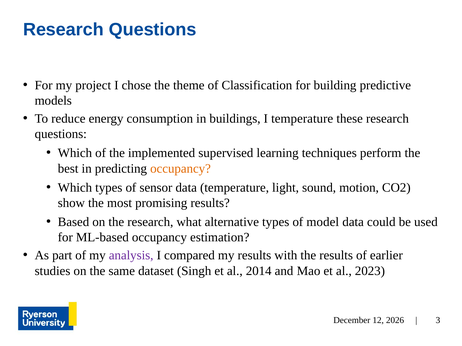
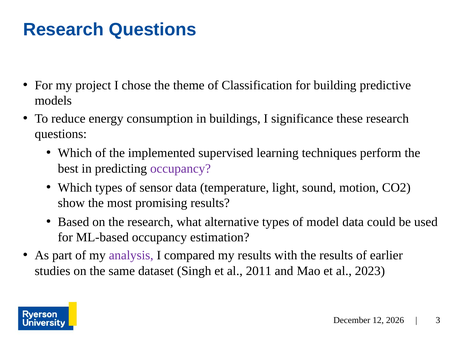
I temperature: temperature -> significance (302, 119)
occupancy colour: orange -> purple (181, 169)
2014: 2014 -> 2011 (259, 271)
